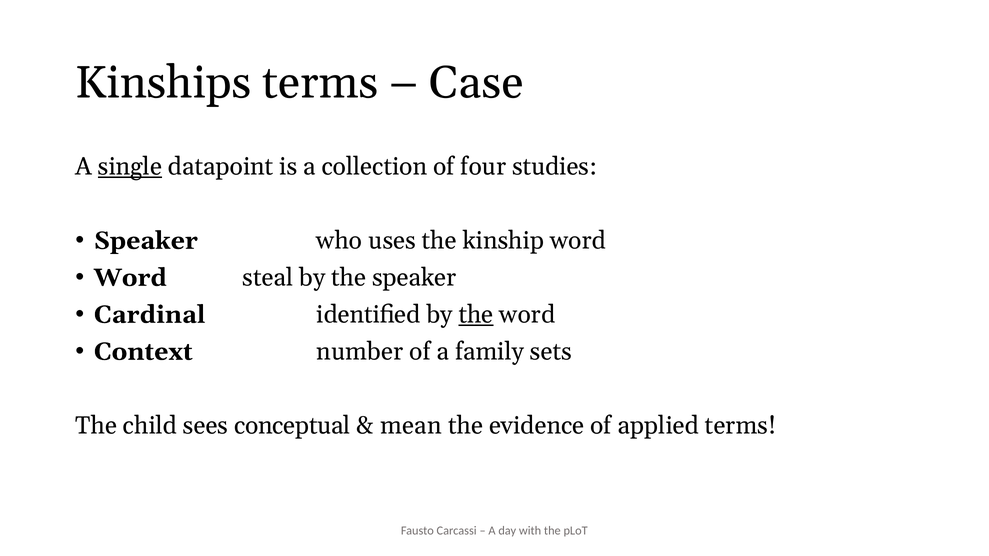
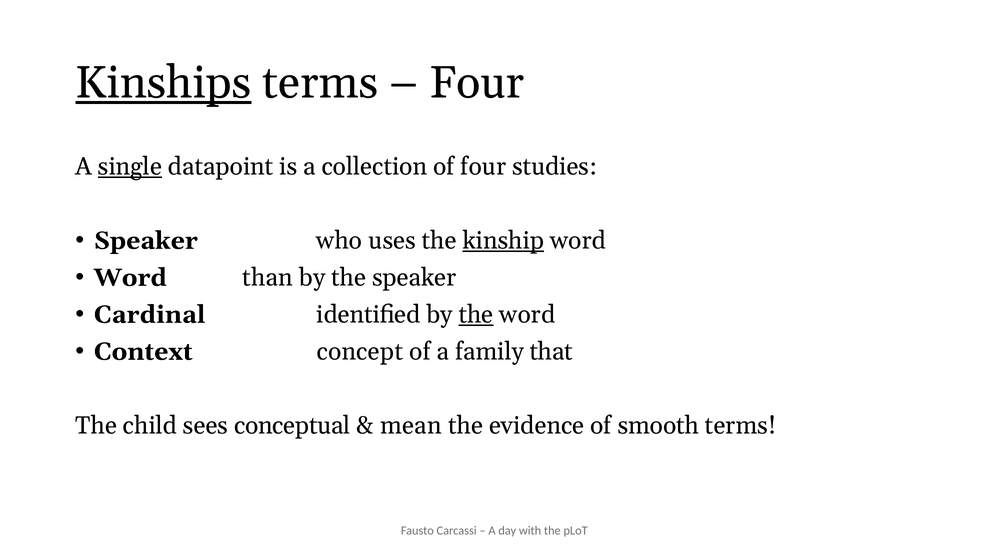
Kinships underline: none -> present (163, 83)
Case: Case -> Four (477, 83)
kinship underline: none -> present (503, 241)
steal: steal -> than (268, 278)
number: number -> concept (360, 352)
sets: sets -> that (551, 352)
applied: applied -> smooth (658, 426)
